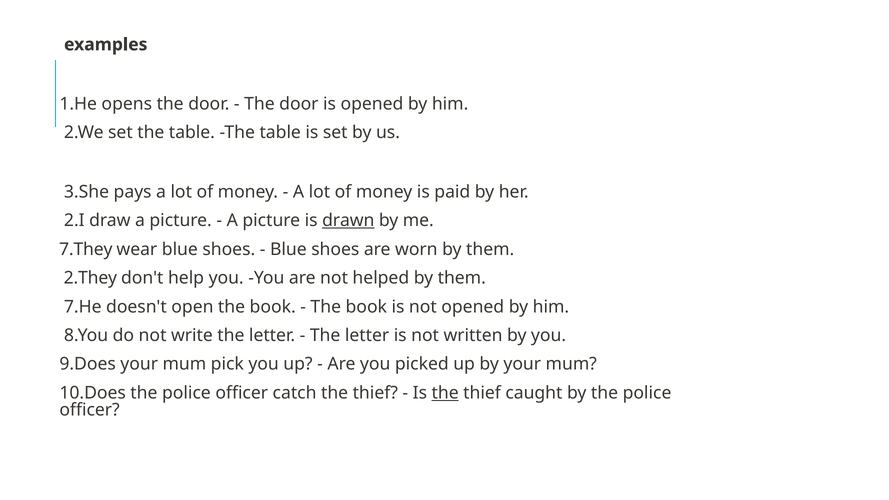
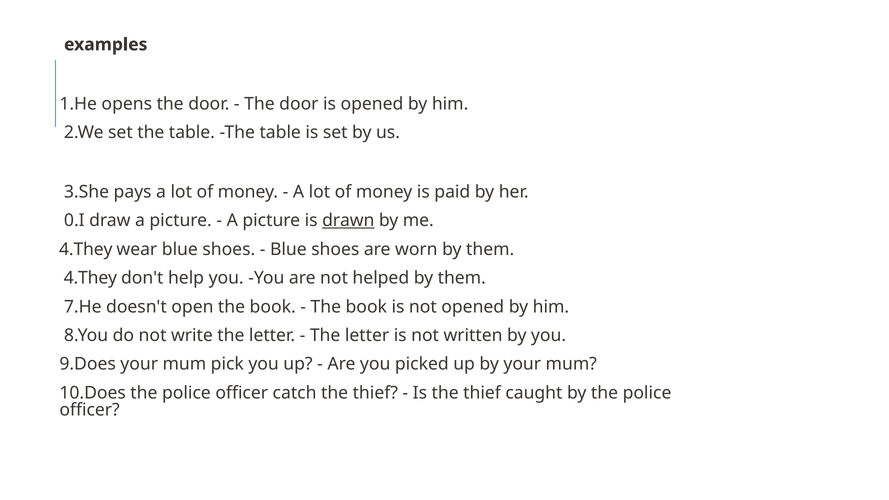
2.I: 2.I -> 0.I (74, 221)
7.They: 7.They -> 4.They (86, 249)
2.They: 2.They -> 4.They (90, 278)
the underline: present -> none (445, 393)
